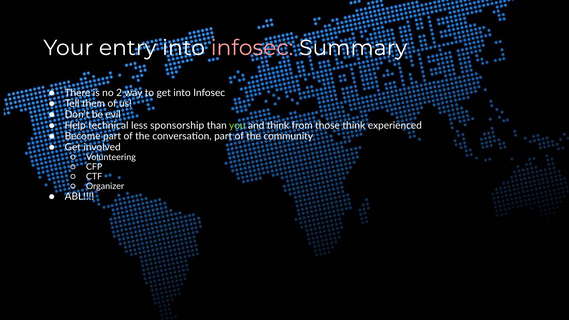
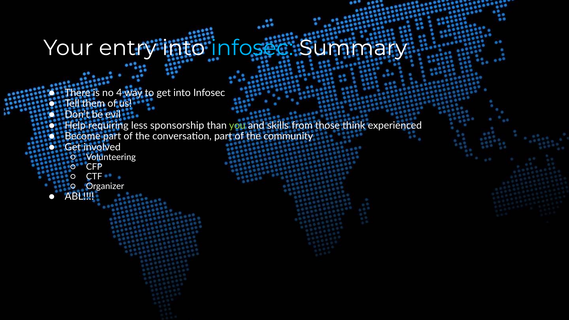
infosec colour: pink -> light blue (252, 48)
2: 2 -> 4 (119, 93)
technical: technical -> requiring (108, 125)
and think: think -> skills (278, 125)
